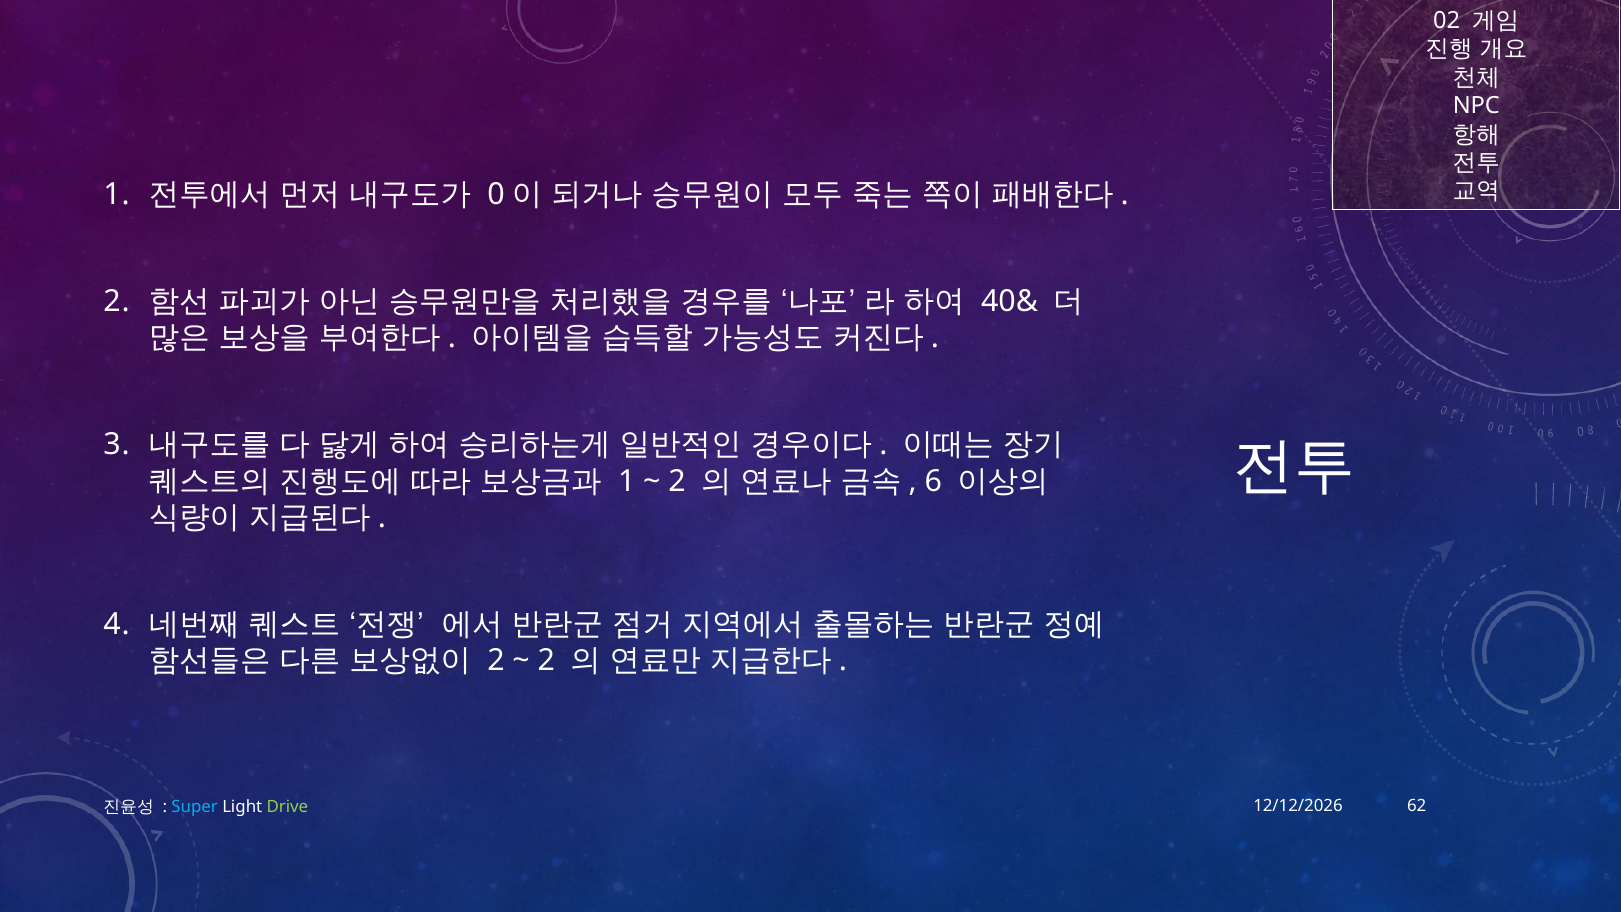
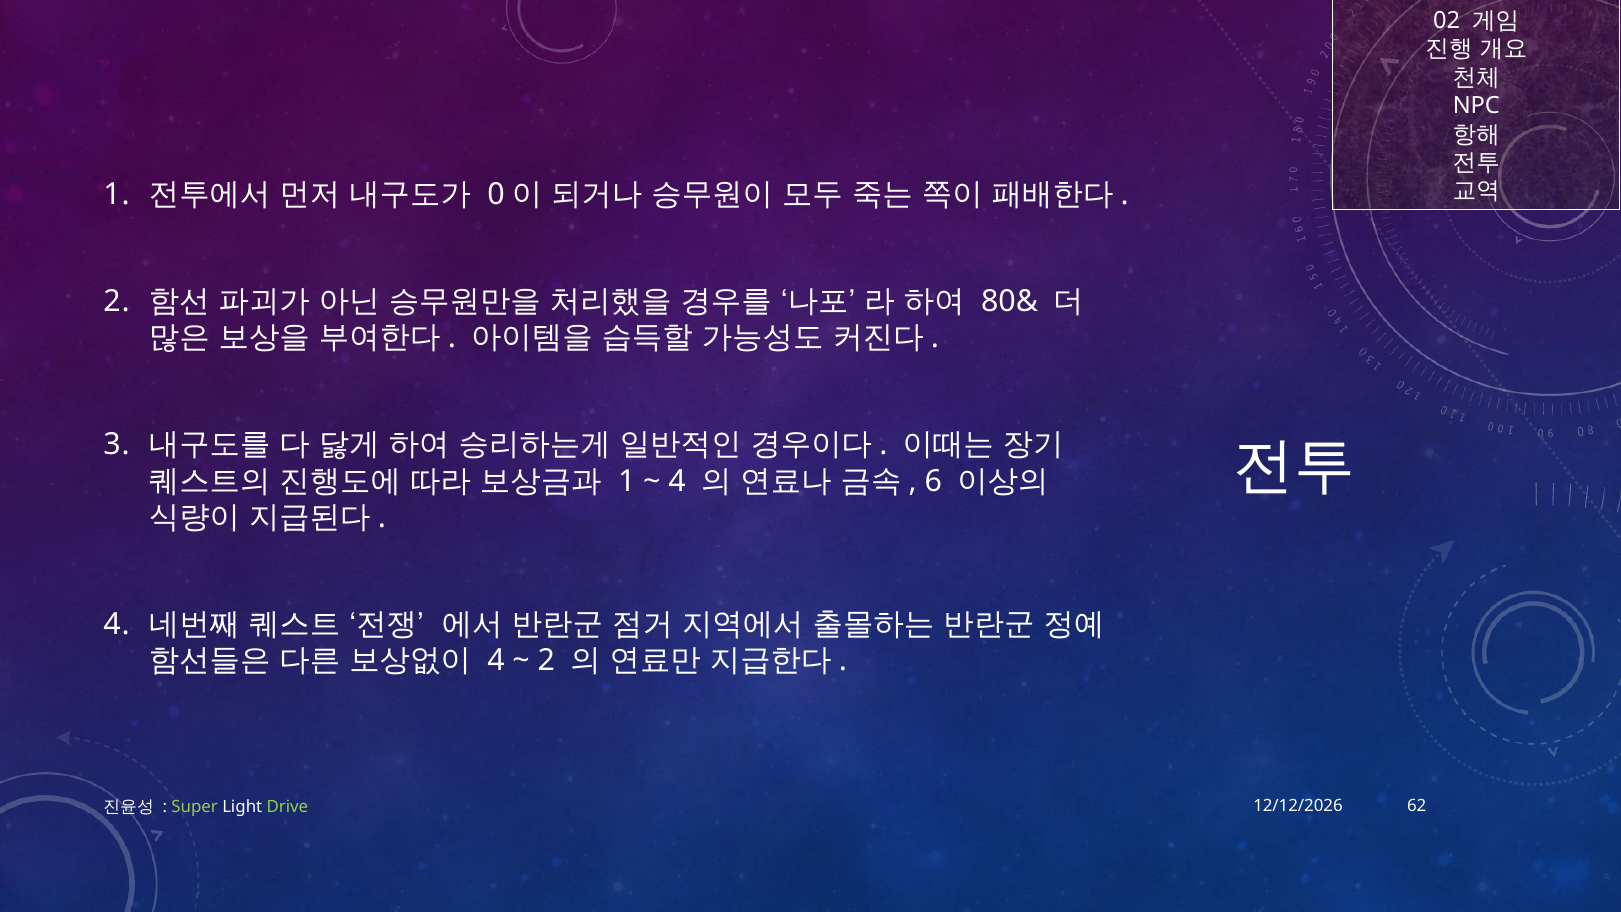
40&: 40& -> 80& (1010, 301)
2: 2 -> 4 (677, 481)
2: 2 -> 4 (496, 661)
Super colour: light blue -> light green (195, 807)
